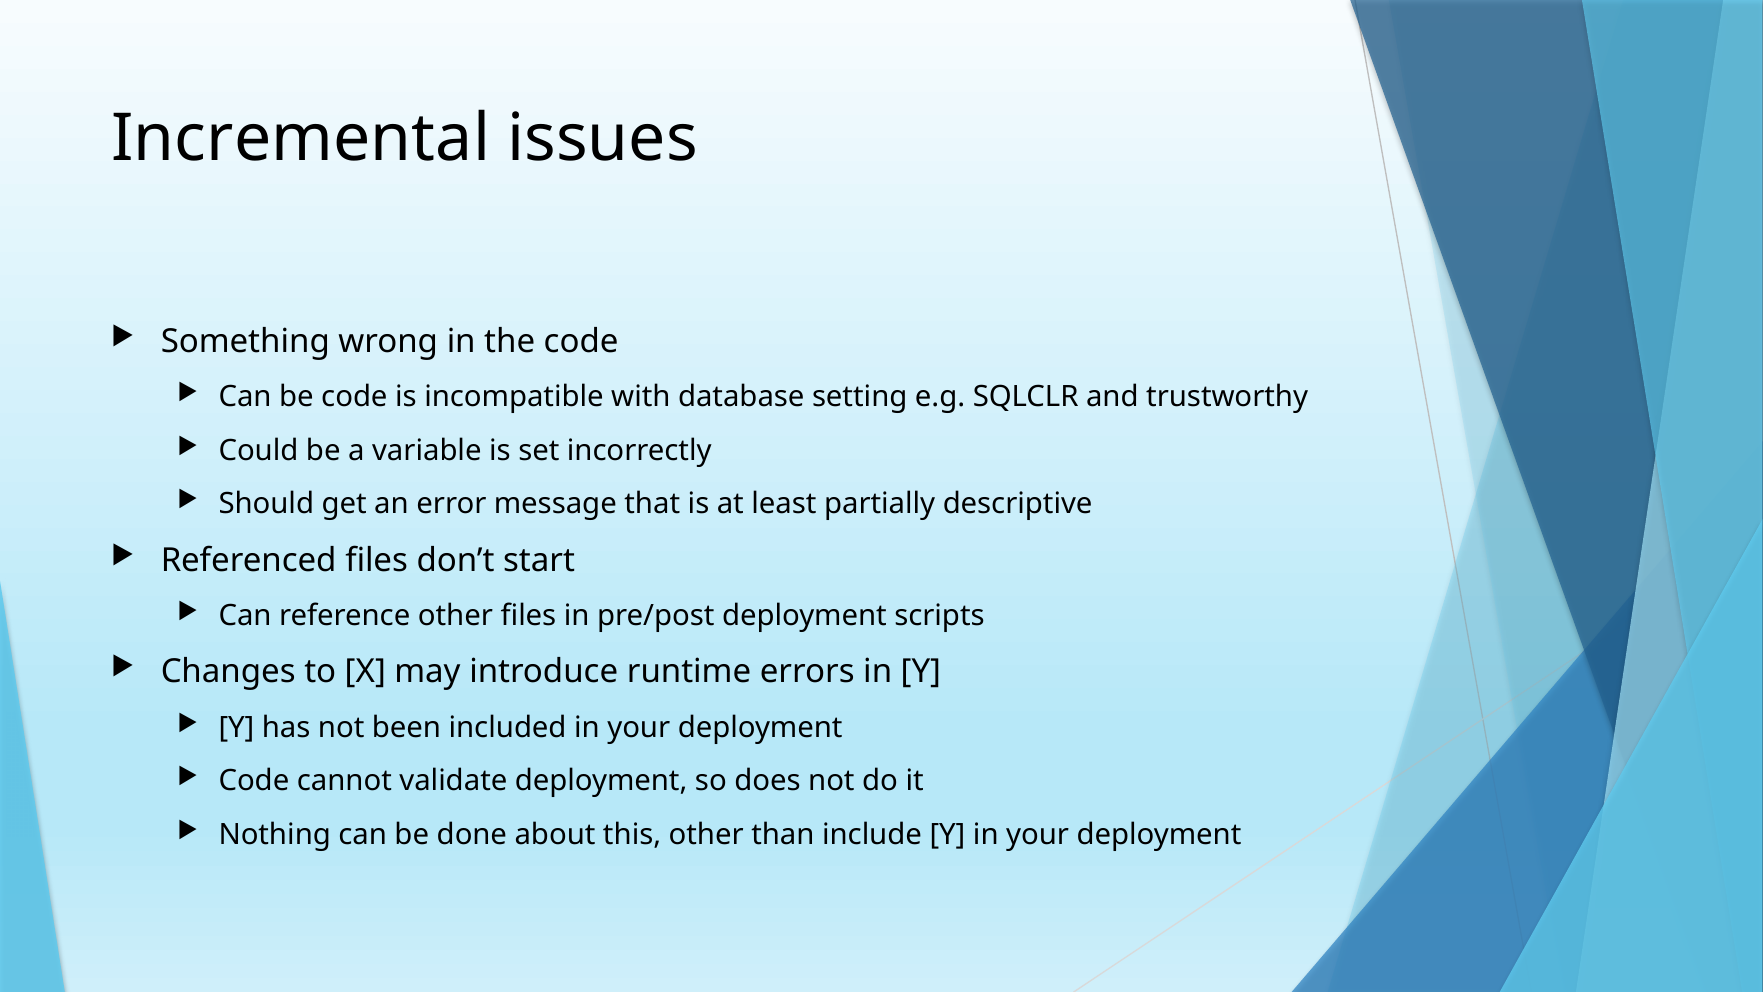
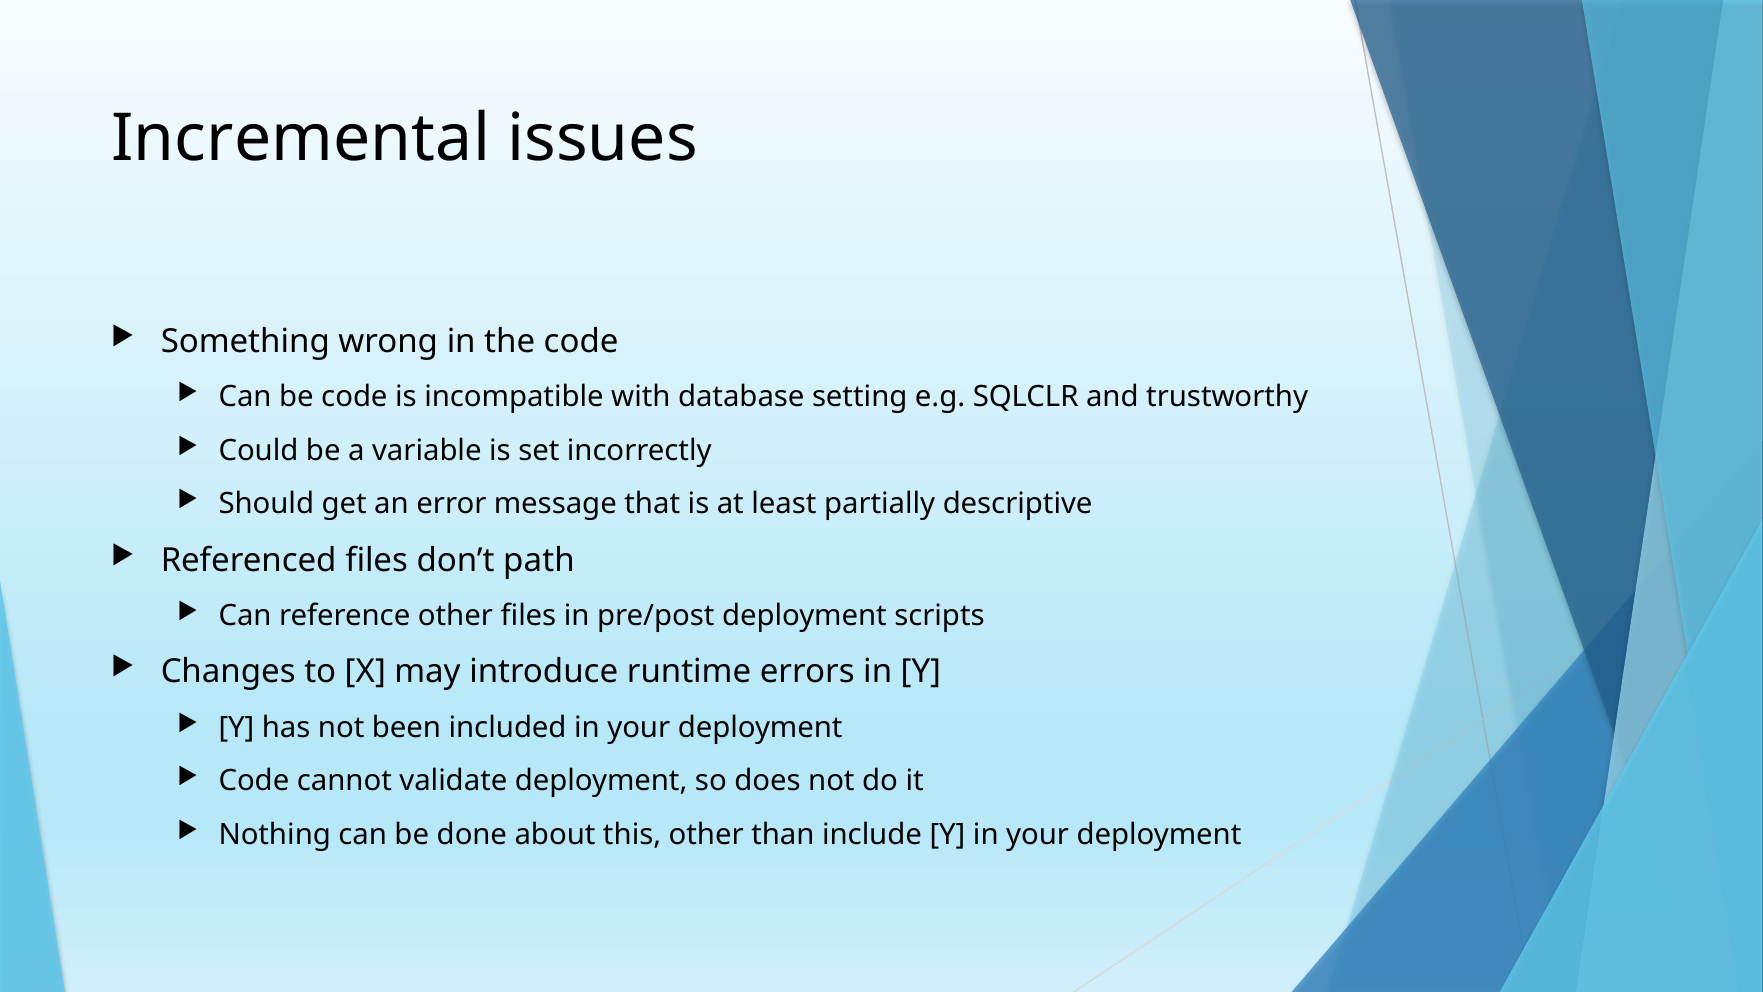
start: start -> path (539, 560)
